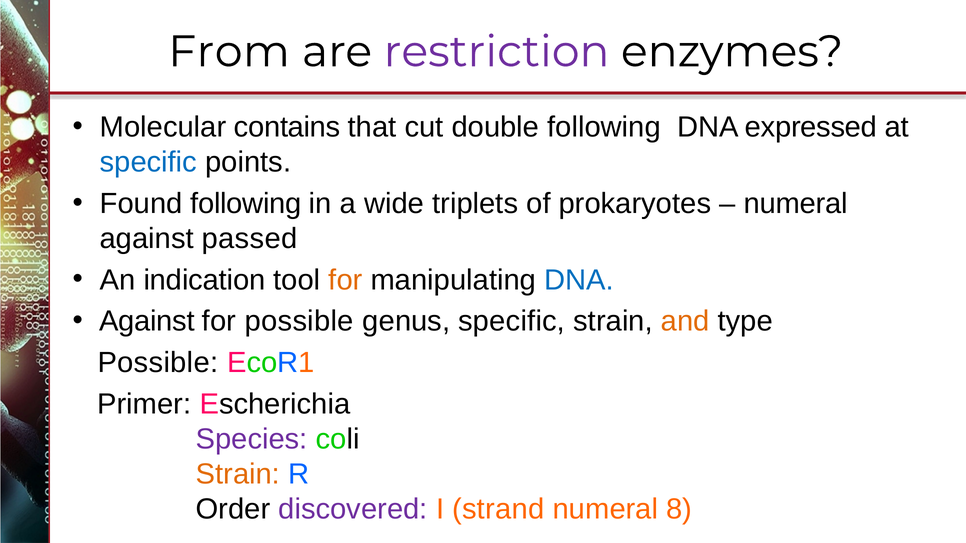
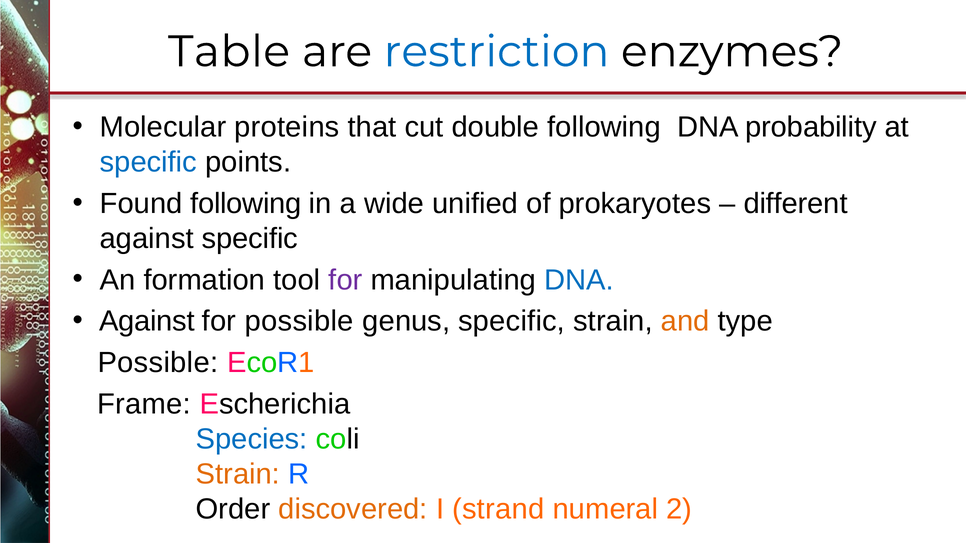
From: From -> Table (229, 52)
restriction colour: purple -> blue (497, 52)
contains: contains -> proteins (287, 127)
expressed: expressed -> probability (811, 127)
triplets: triplets -> unified (475, 204)
numeral: numeral -> different (796, 204)
against passed: passed -> specific (250, 239)
indication: indication -> formation (204, 280)
for colour: orange -> purple (345, 280)
Primer: Primer -> Frame (144, 405)
Species colour: purple -> blue (252, 440)
discovered colour: purple -> orange (353, 510)
8: 8 -> 2 (679, 510)
